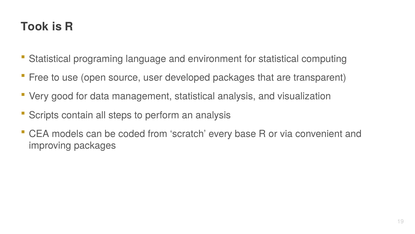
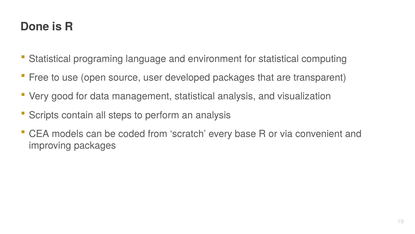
Took: Took -> Done (35, 27)
